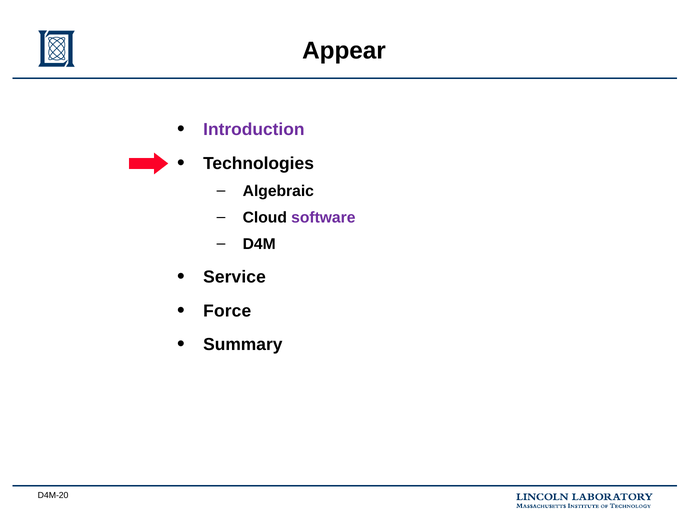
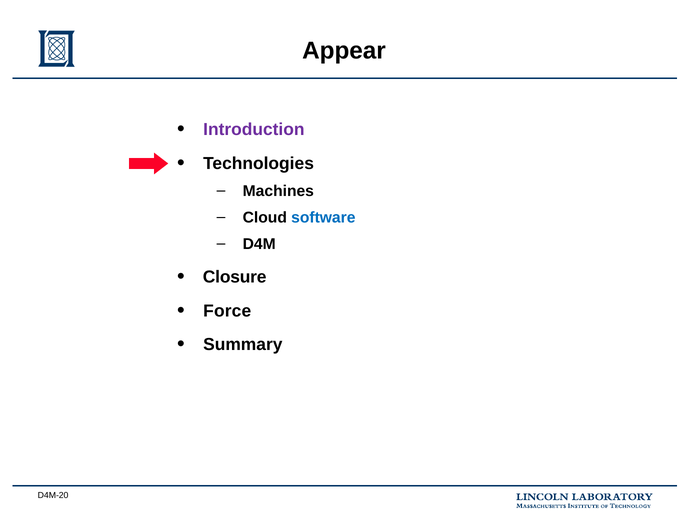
Algebraic: Algebraic -> Machines (278, 191)
software colour: purple -> blue (323, 218)
Service: Service -> Closure (235, 277)
